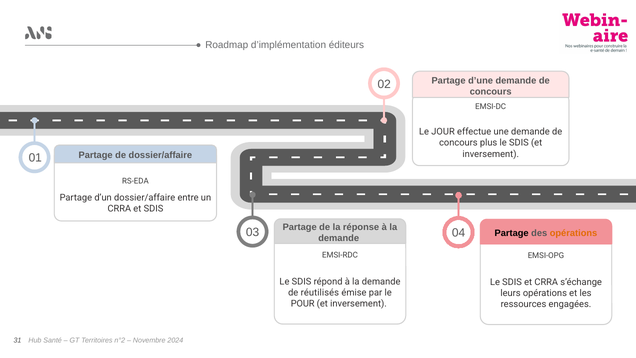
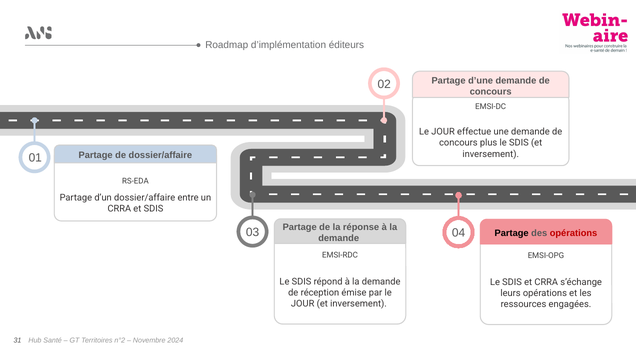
opérations colour: orange -> red (574, 233)
réutilisés: réutilisés -> réception (320, 293)
POUR: POUR -> JOUR (303, 304)
